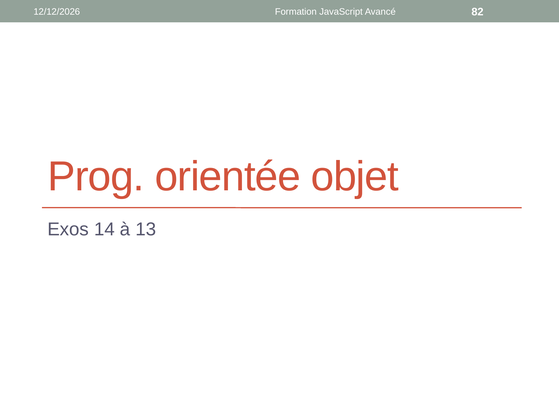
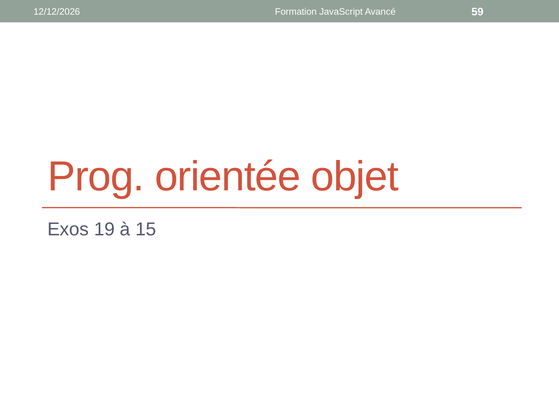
82: 82 -> 59 (477, 12)
14: 14 -> 19 (104, 230)
13: 13 -> 15 (146, 230)
